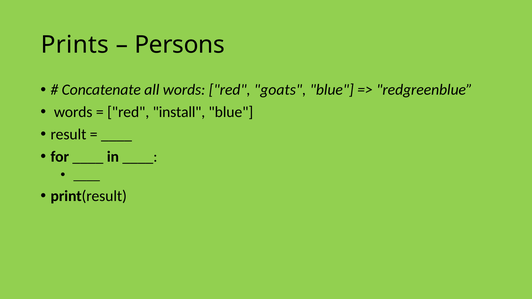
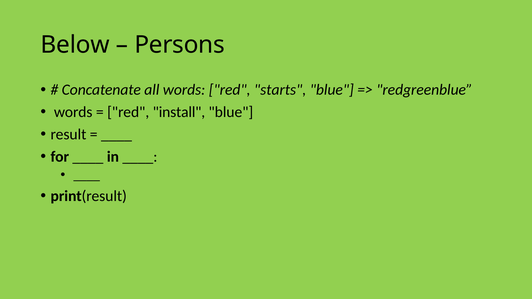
Prints: Prints -> Below (75, 45)
goats: goats -> starts (280, 90)
